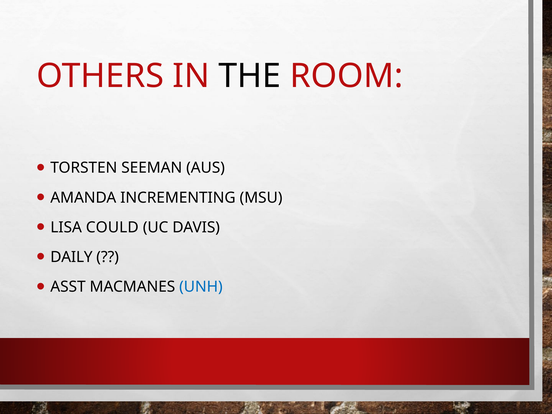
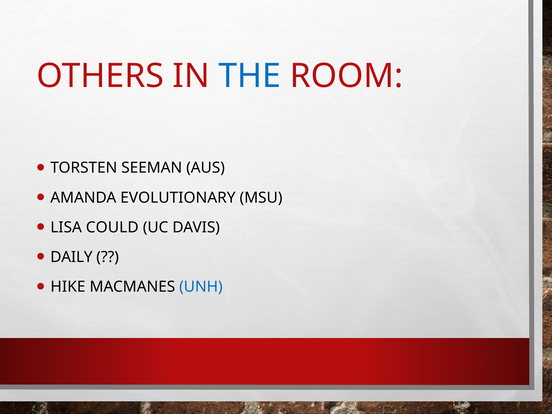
THE colour: black -> blue (250, 76)
INCREMENTING: INCREMENTING -> EVOLUTIONARY (178, 198)
ASST: ASST -> HIKE (68, 287)
